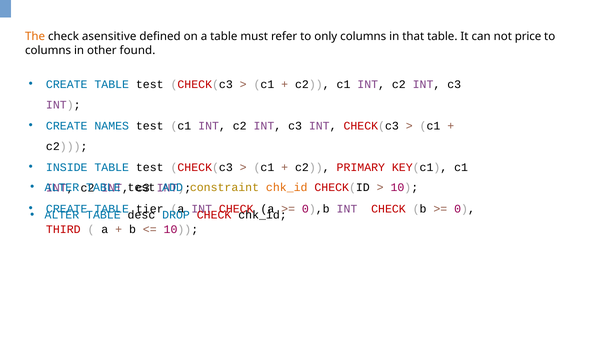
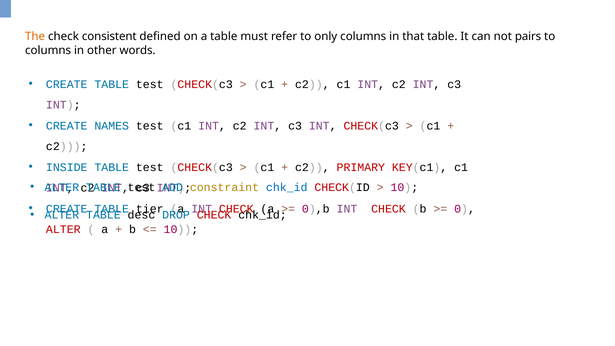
asensitive: asensitive -> consistent (109, 37)
price: price -> pairs (528, 37)
found: found -> words (138, 50)
chk_id colour: orange -> blue (287, 187)
THIRD: THIRD -> ALTER (63, 230)
